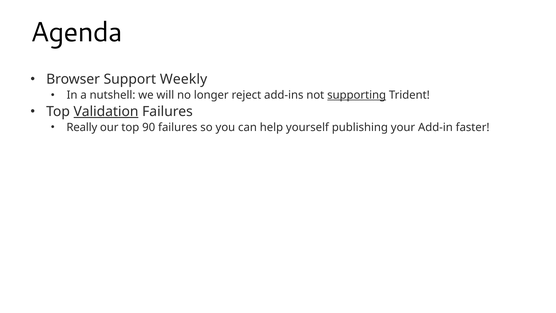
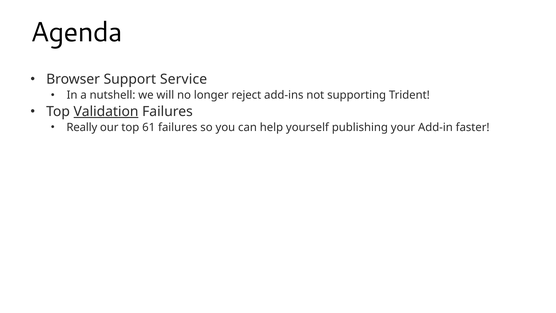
Weekly: Weekly -> Service (184, 79)
supporting underline: present -> none (357, 95)
90: 90 -> 61 (149, 127)
